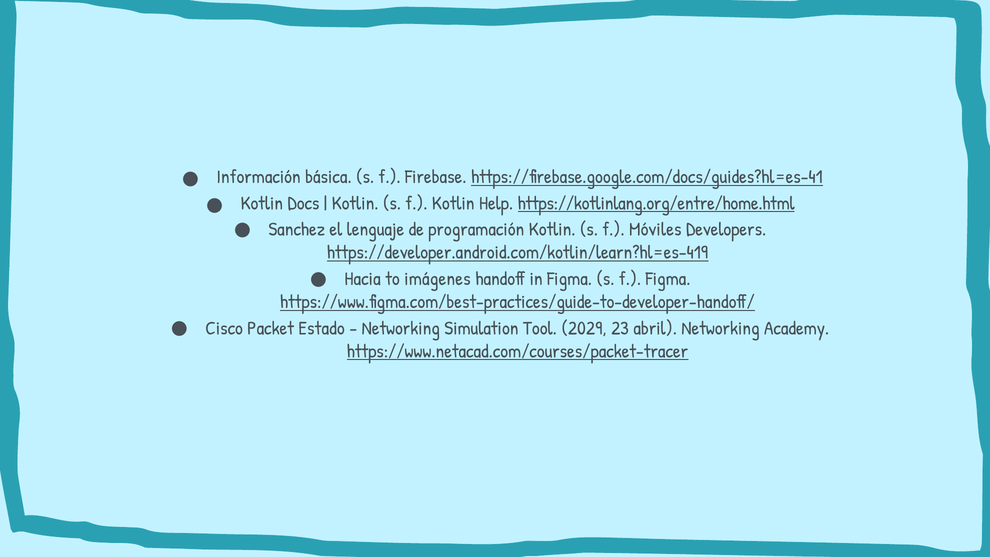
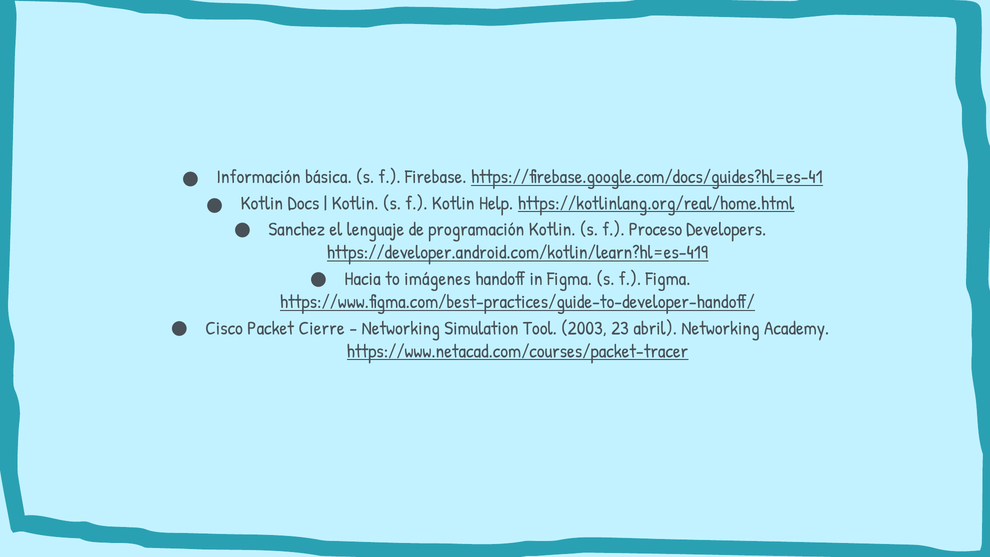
https://kotlinlang.org/entre/home.html: https://kotlinlang.org/entre/home.html -> https://kotlinlang.org/real/home.html (656, 203)
Móviles: Móviles -> Proceso (655, 229)
Estado: Estado -> Cierre (322, 328)
2029: 2029 -> 2003 (584, 328)
